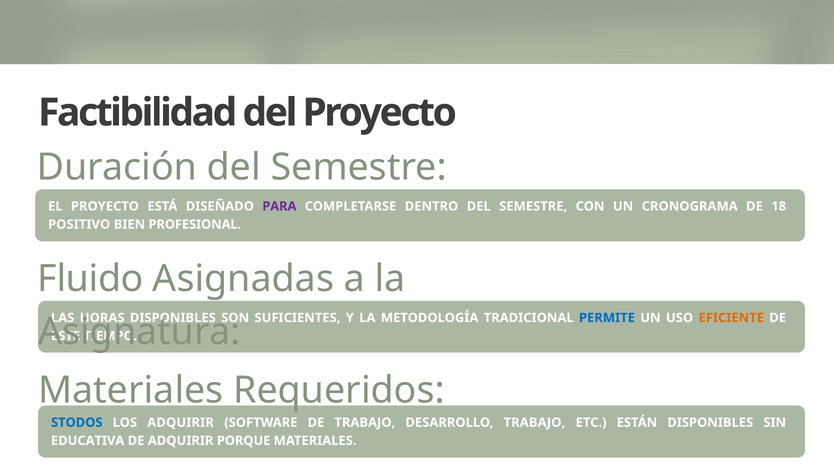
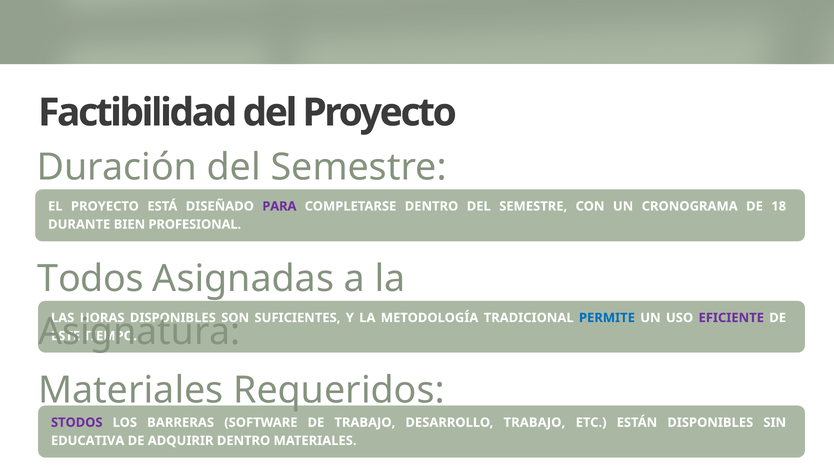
POSITIVO: POSITIVO -> DURANTE (79, 224)
Fluido: Fluido -> Todos (91, 279)
EFICIENTE colour: orange -> purple (731, 318)
STODOS colour: blue -> purple (77, 423)
LOS ADQUIRIR: ADQUIRIR -> BARRERAS (181, 423)
ADQUIRIR PORQUE: PORQUE -> DENTRO (244, 441)
